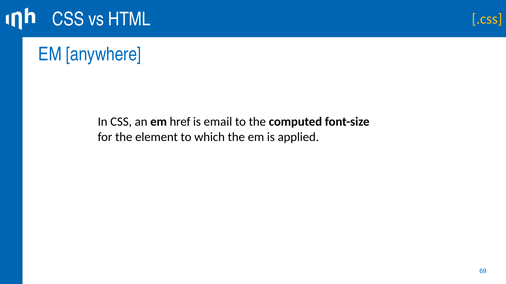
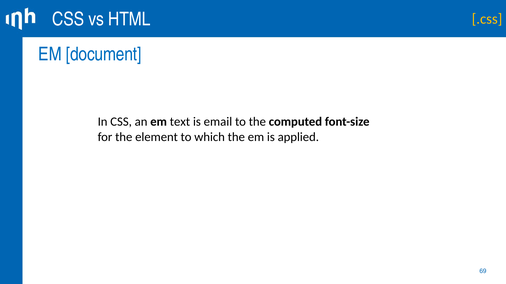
EM anywhere: anywhere -> document (104, 55)
em href: href -> text (180, 122)
